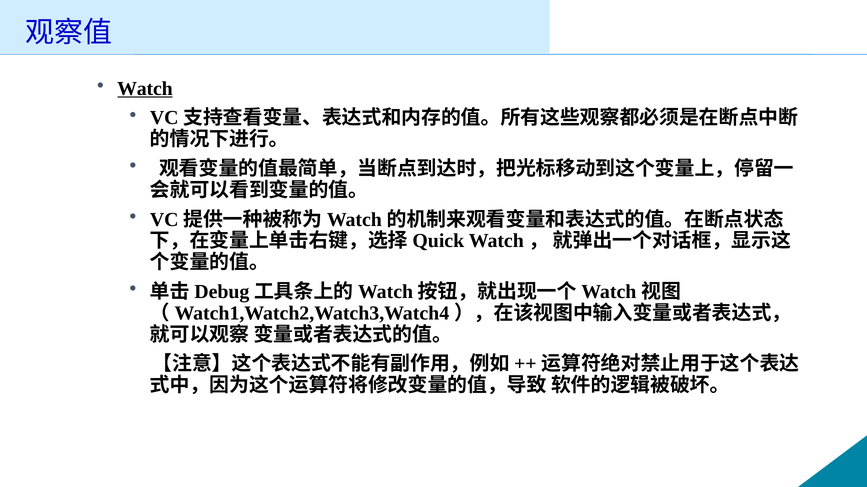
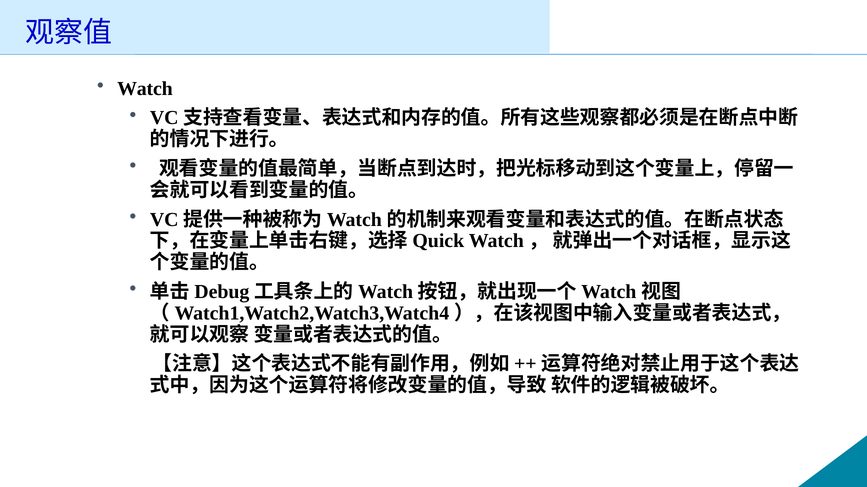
Watch underline: present -> none (145, 89)
